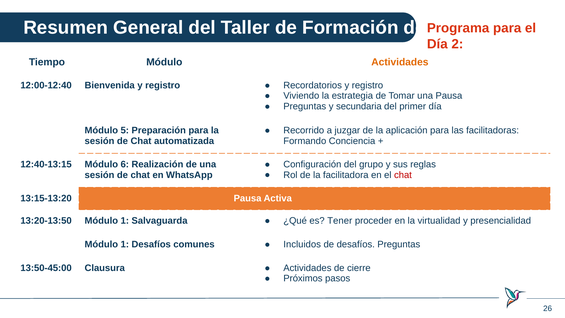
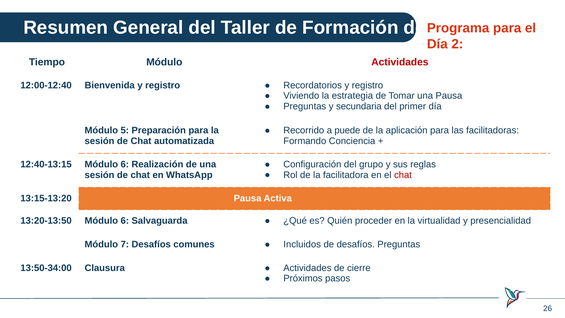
Actividades colour: orange -> red (400, 62)
juzgar: juzgar -> puede (347, 130)
13:20-13:50 Módulo 1: 1 -> 6 (125, 221)
Tener: Tener -> Quién (340, 221)
1: 1 -> 7 (125, 244)
13:50-45:00: 13:50-45:00 -> 13:50-34:00 (46, 268)
